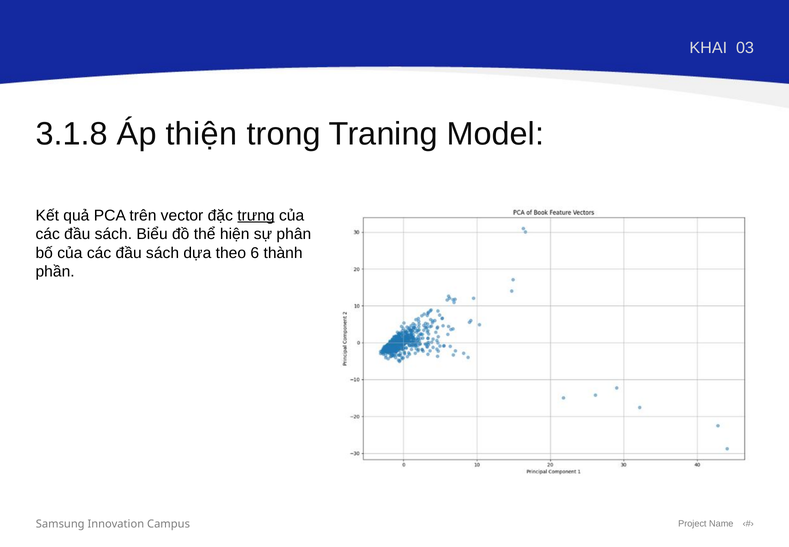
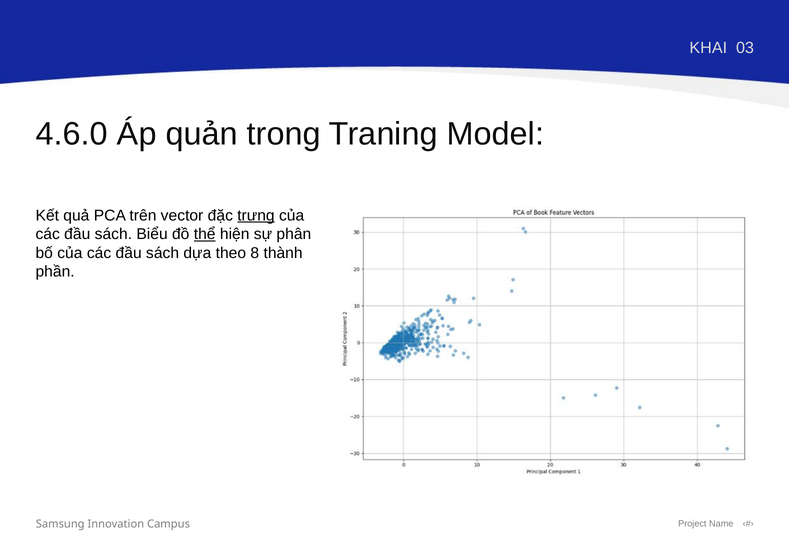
3.1.8: 3.1.8 -> 4.6.0 (72, 134)
thiện: thiện -> quản (202, 134)
thể underline: none -> present (205, 234)
6: 6 -> 8 (255, 253)
